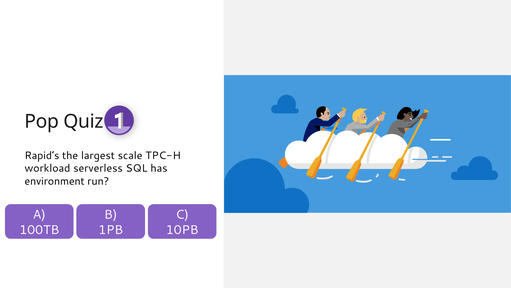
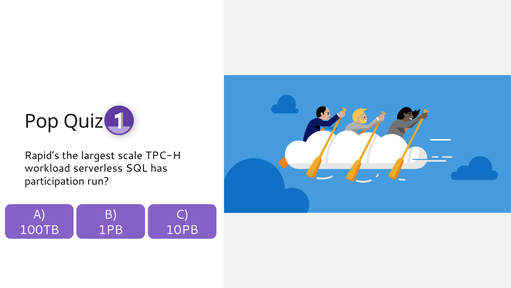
environment: environment -> participation (55, 181)
